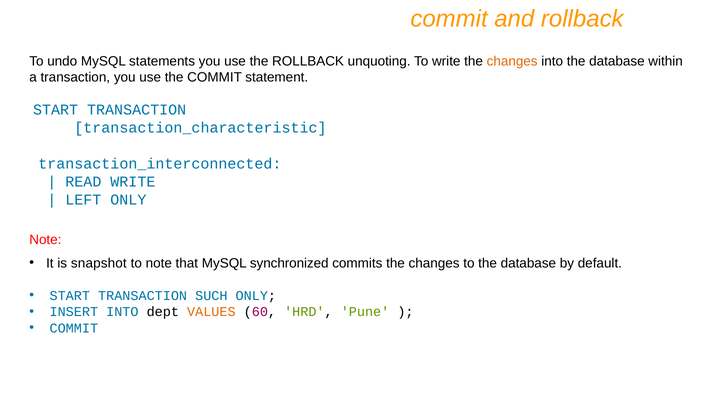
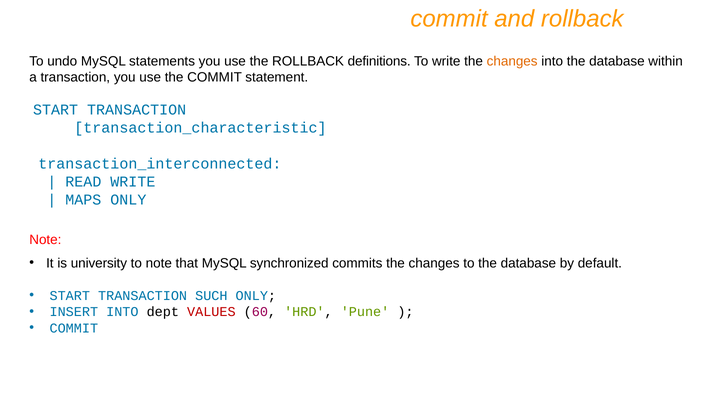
unquoting: unquoting -> definitions (379, 61)
LEFT: LEFT -> MAPS (83, 199)
snapshot: snapshot -> university (99, 263)
VALUES colour: orange -> red (211, 311)
